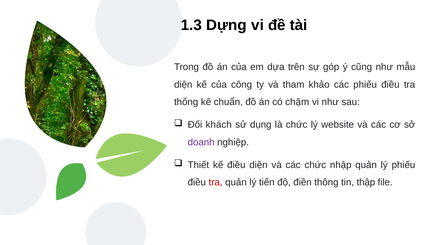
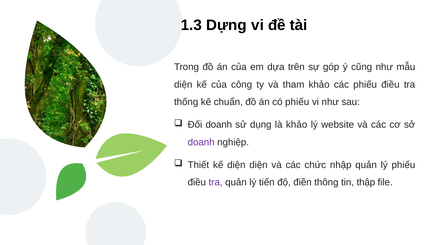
có chậm: chậm -> phiếu (297, 102)
Đối khách: khách -> doanh (219, 125)
là chức: chức -> khảo (297, 125)
kế điều: điều -> diện (236, 165)
tra colour: red -> purple (216, 183)
